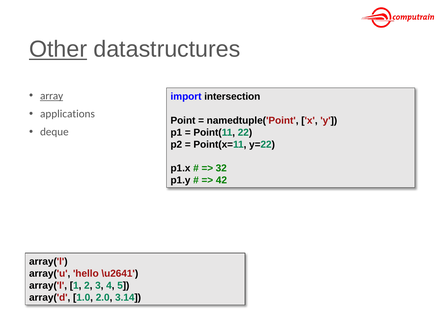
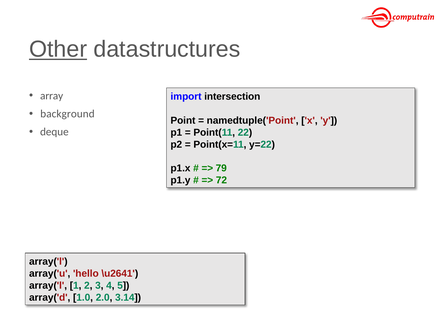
array underline: present -> none (52, 96)
applications: applications -> background (67, 114)
32: 32 -> 79 (221, 168)
42: 42 -> 72 (221, 180)
